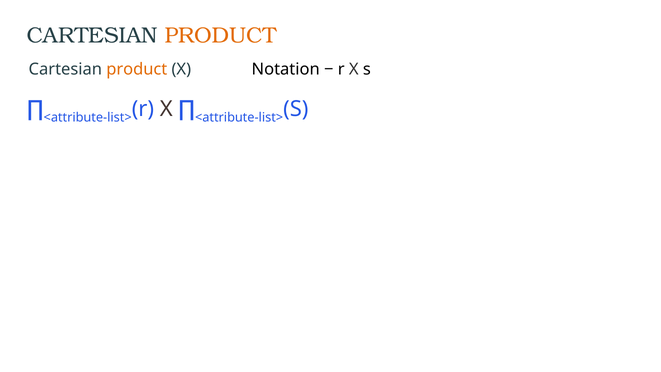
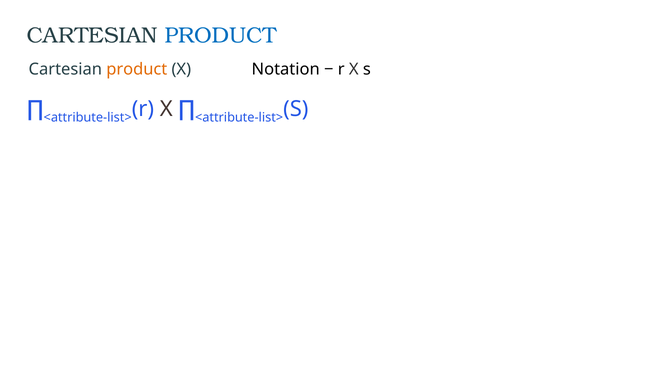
PRODUCT colour: orange -> blue (220, 35)
